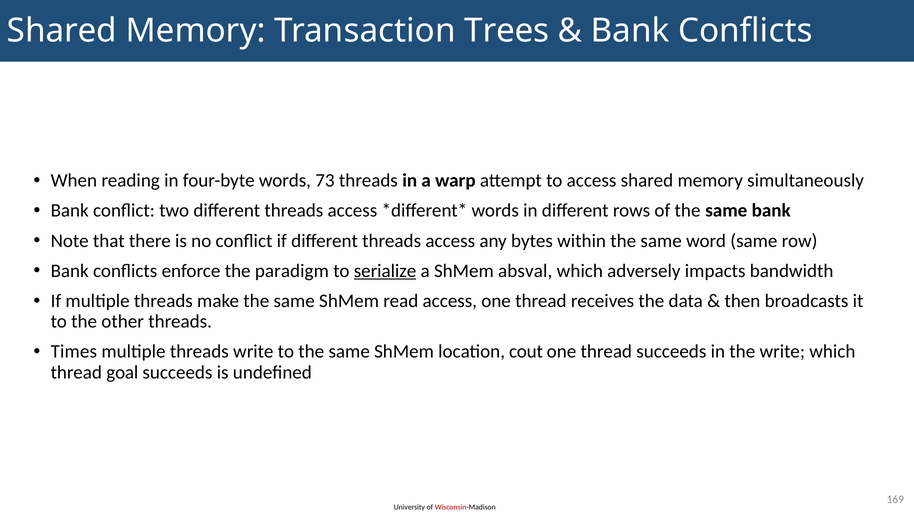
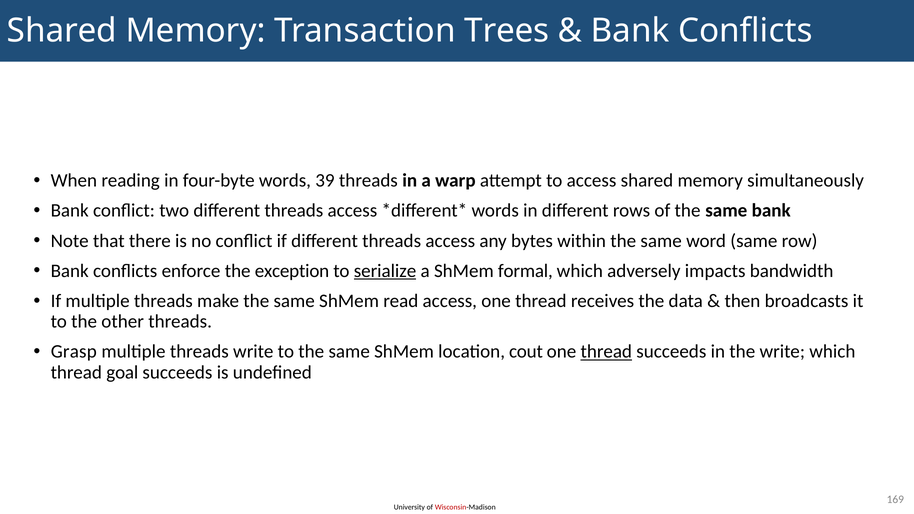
73: 73 -> 39 (325, 181)
paradigm: paradigm -> exception (292, 271)
absval: absval -> formal (525, 271)
Times: Times -> Grasp (74, 352)
thread underline: none -> present (606, 352)
